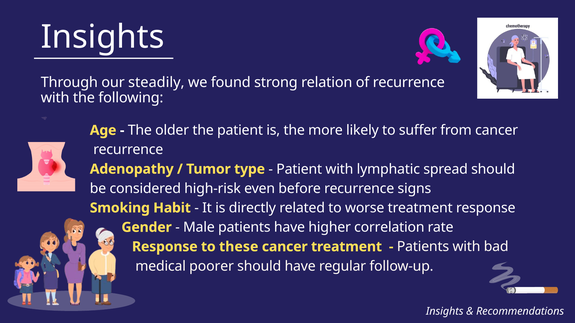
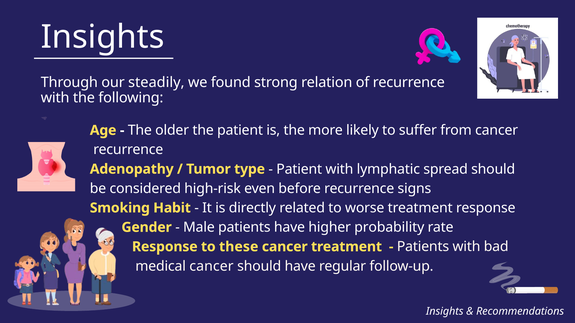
correlation: correlation -> probability (389, 228)
medical poorer: poorer -> cancer (211, 266)
